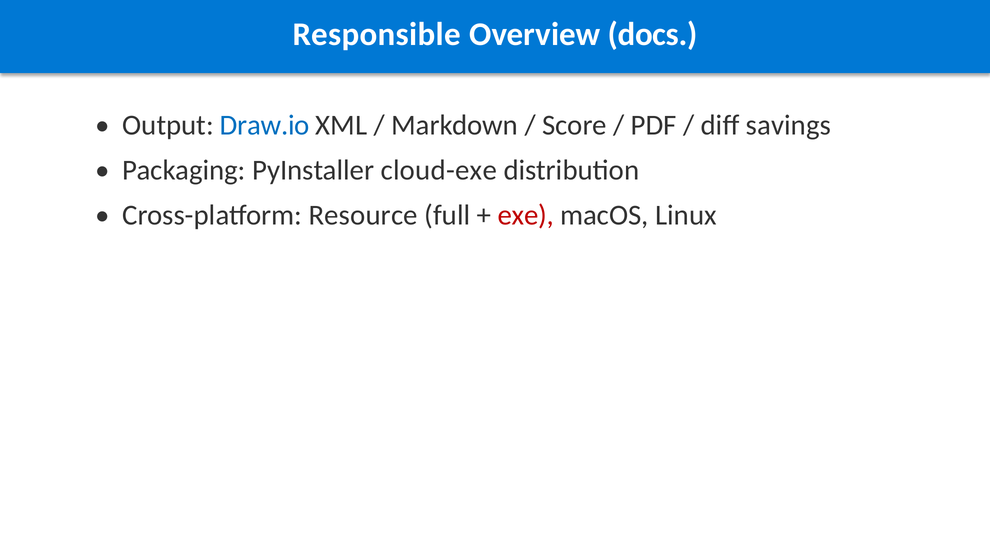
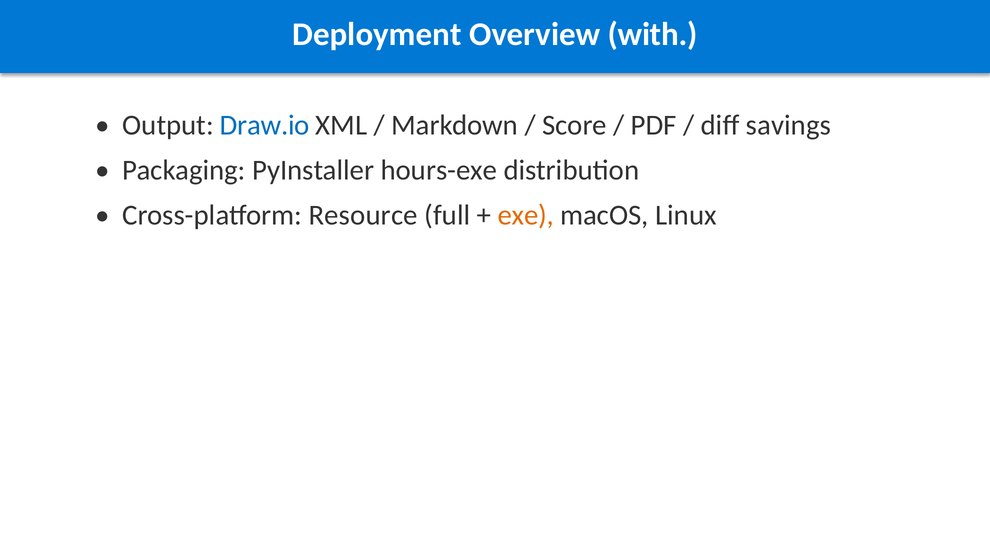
Responsible: Responsible -> Deployment (377, 35)
docs: docs -> with (653, 35)
cloud-exe: cloud-exe -> hours-exe (439, 170)
exe colour: red -> orange (526, 215)
